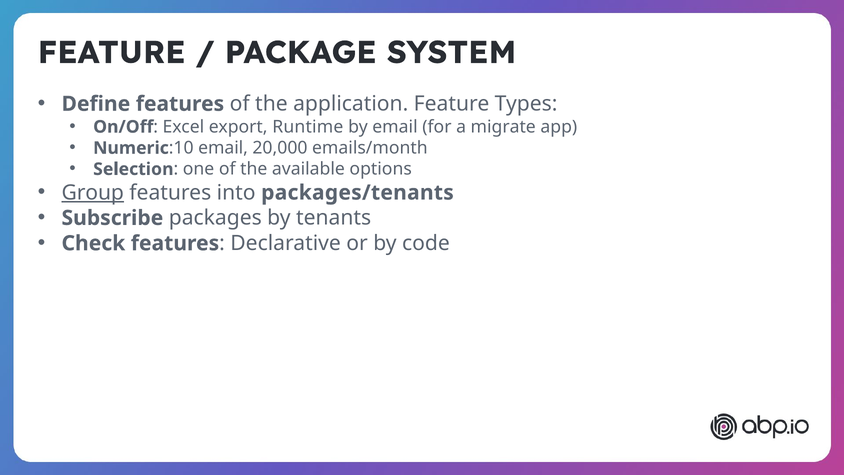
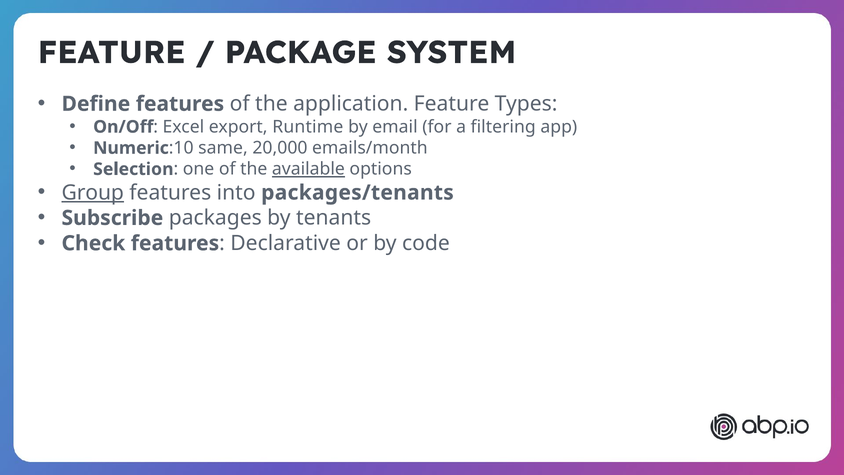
migrate: migrate -> filtering (503, 127)
email: email -> same (223, 148)
available underline: none -> present (308, 169)
